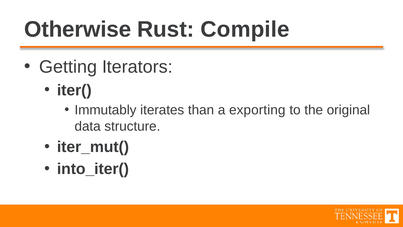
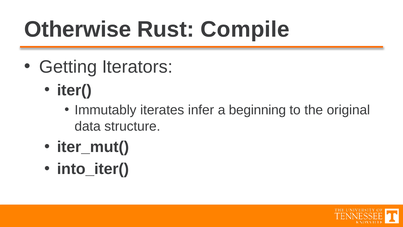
than: than -> infer (201, 110)
exporting: exporting -> beginning (257, 110)
